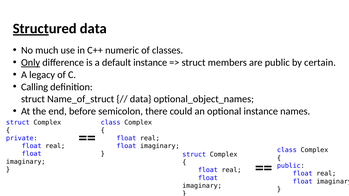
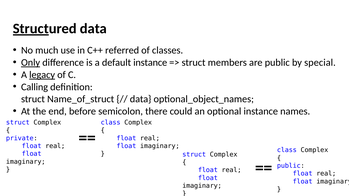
numeric: numeric -> referred (122, 50)
certain: certain -> special (320, 63)
legacy underline: none -> present (42, 75)
